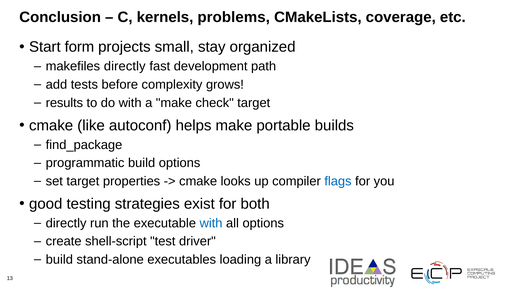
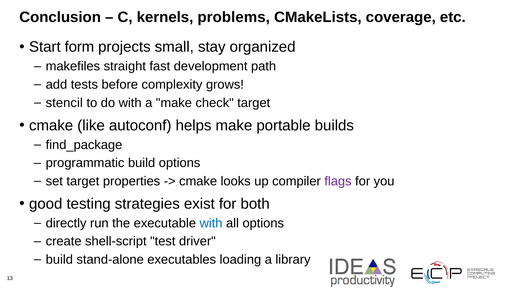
makefiles directly: directly -> straight (125, 66)
results: results -> stencil (64, 103)
flags colour: blue -> purple (338, 181)
